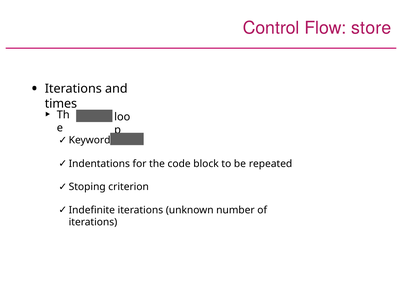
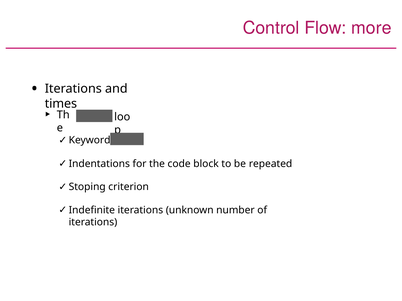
store: store -> more (371, 28)
